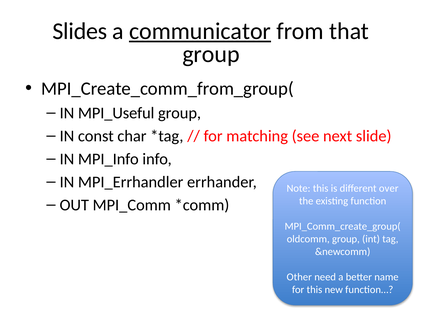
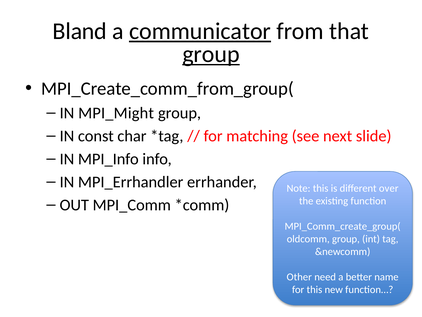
Slides: Slides -> Bland (80, 31)
group underline: none -> present (211, 54)
MPI_Useful: MPI_Useful -> MPI_Might (116, 113)
